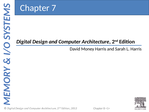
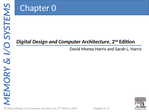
7: 7 -> 0 (54, 8)
